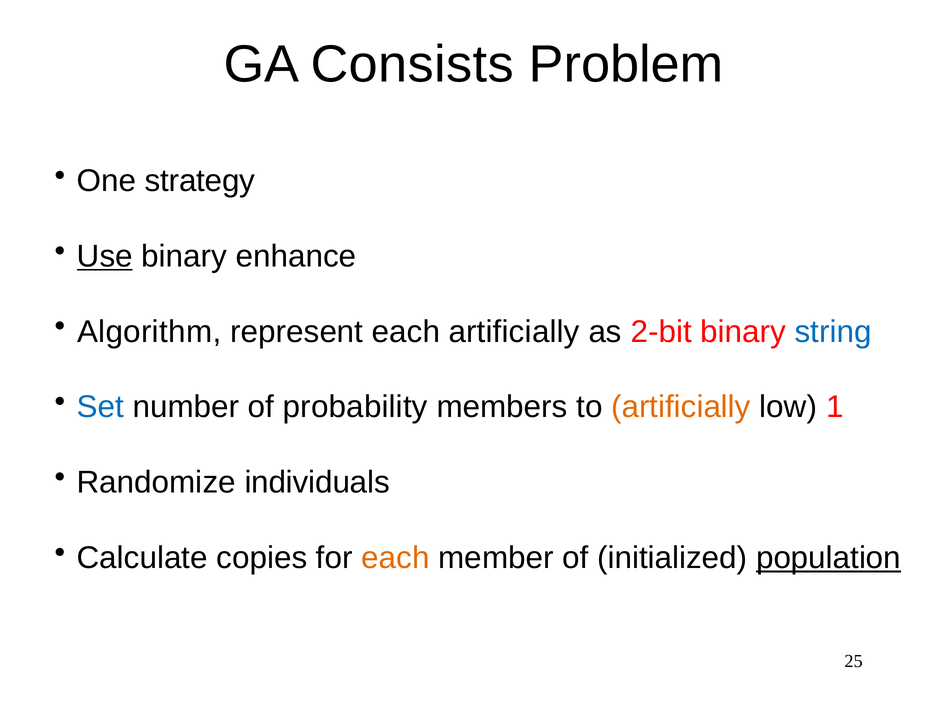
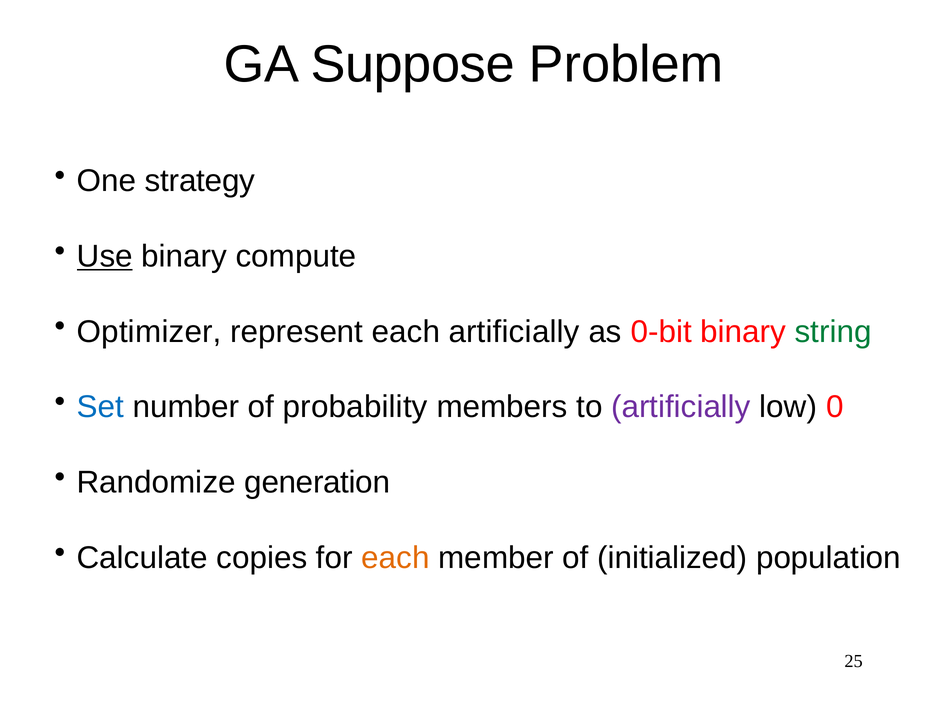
Consists: Consists -> Suppose (413, 65)
enhance: enhance -> compute (296, 256)
Algorithm: Algorithm -> Optimizer (149, 332)
2-bit: 2-bit -> 0-bit (661, 332)
string colour: blue -> green (833, 332)
artificially colour: orange -> purple (681, 407)
1: 1 -> 0 (835, 407)
individuals: individuals -> generation (317, 483)
population underline: present -> none (828, 558)
